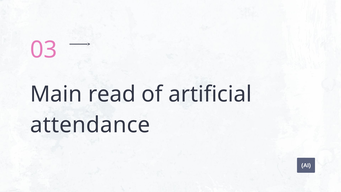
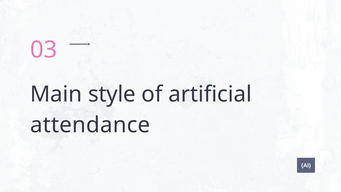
read: read -> style (112, 94)
